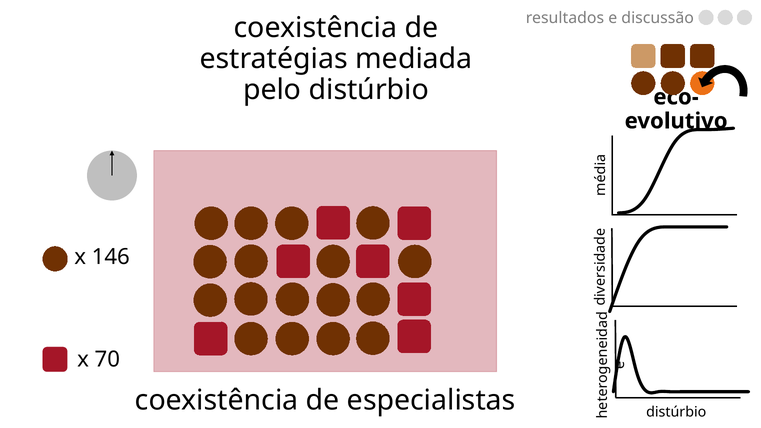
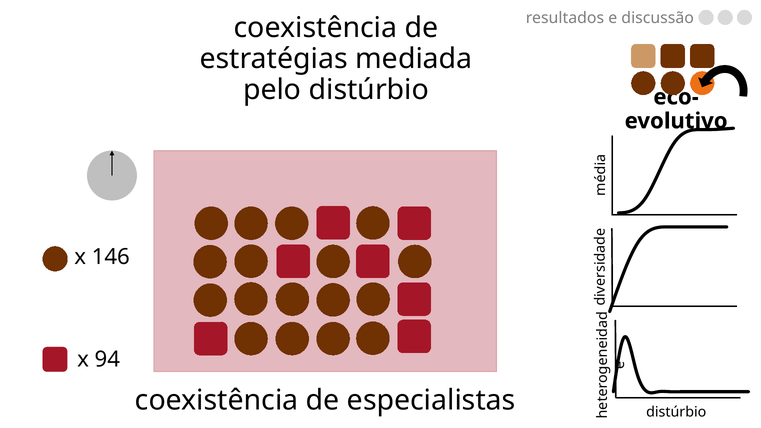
70: 70 -> 94 (107, 359)
